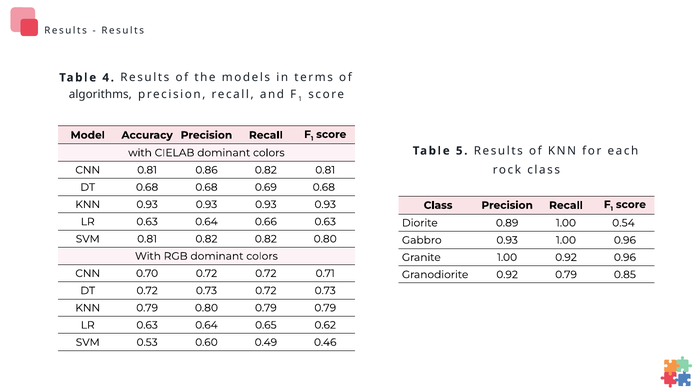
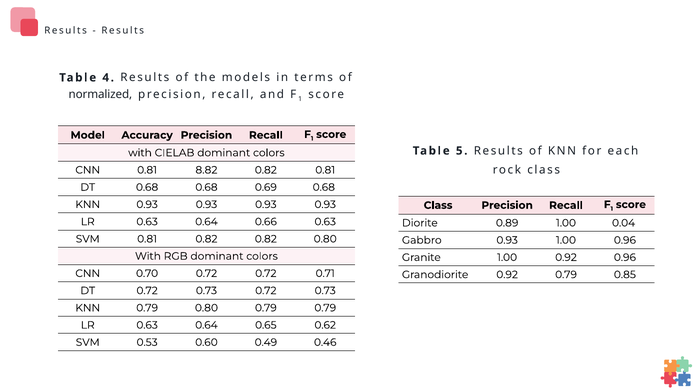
algorithms: algorithms -> normalized (100, 95)
0.86: 0.86 -> 8.82 (206, 170)
0.54: 0.54 -> 0.04 (624, 223)
